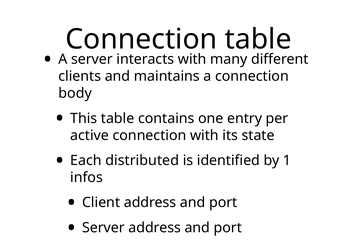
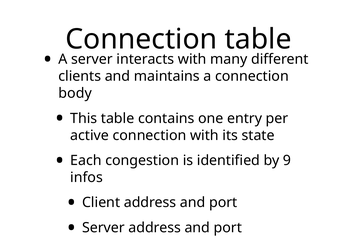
distributed: distributed -> congestion (142, 161)
1: 1 -> 9 (287, 161)
